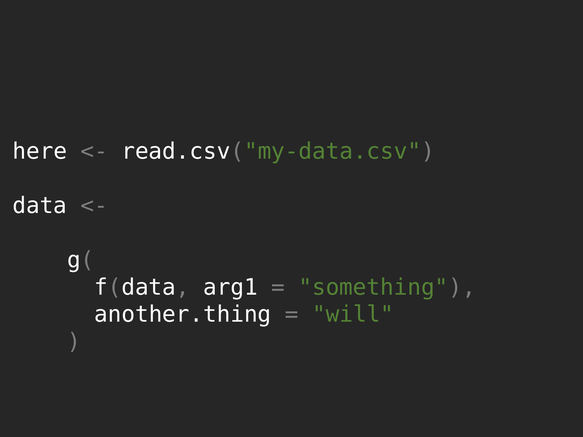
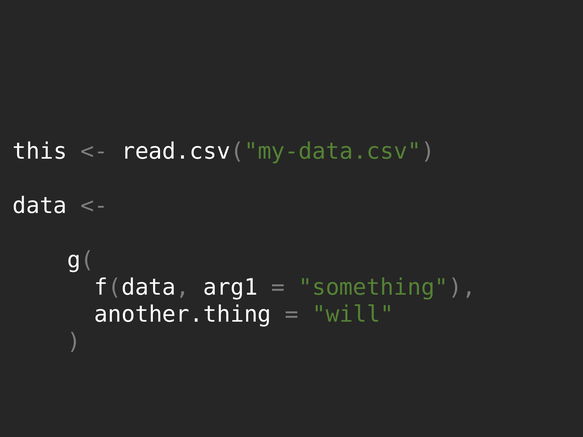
here: here -> this (40, 151)
